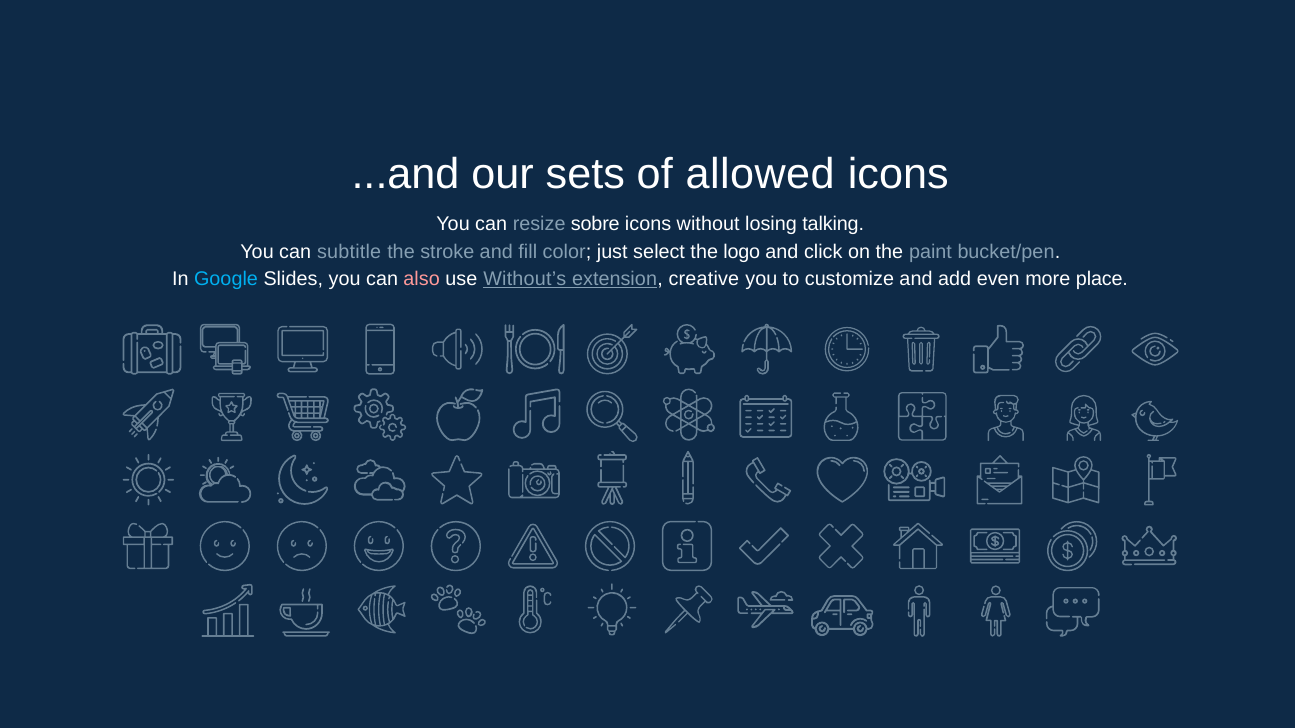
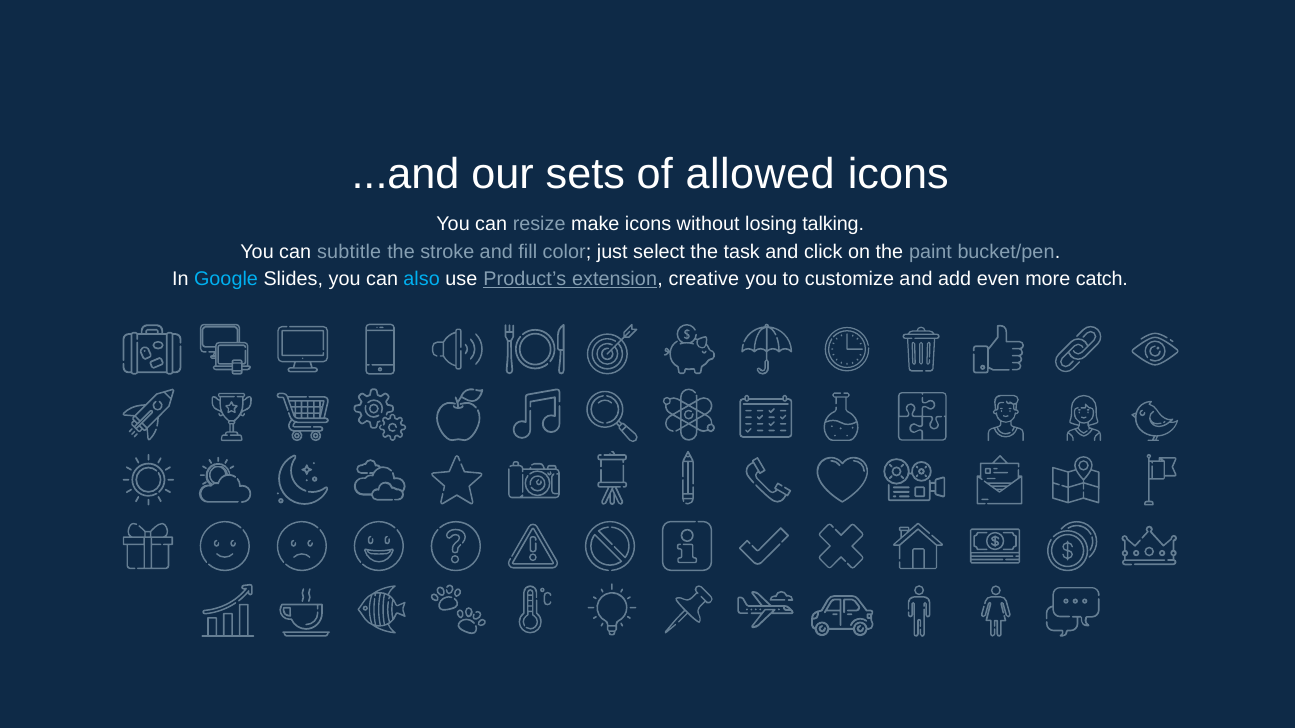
sobre: sobre -> make (595, 224)
logo: logo -> task (742, 252)
also colour: pink -> light blue (422, 279)
Without’s: Without’s -> Product’s (525, 279)
place: place -> catch (1102, 279)
